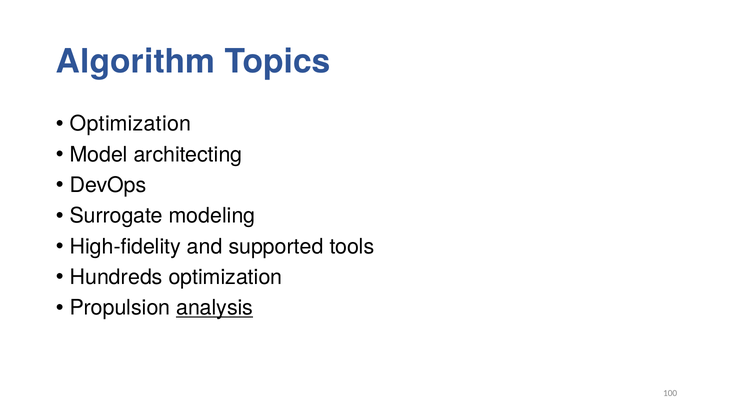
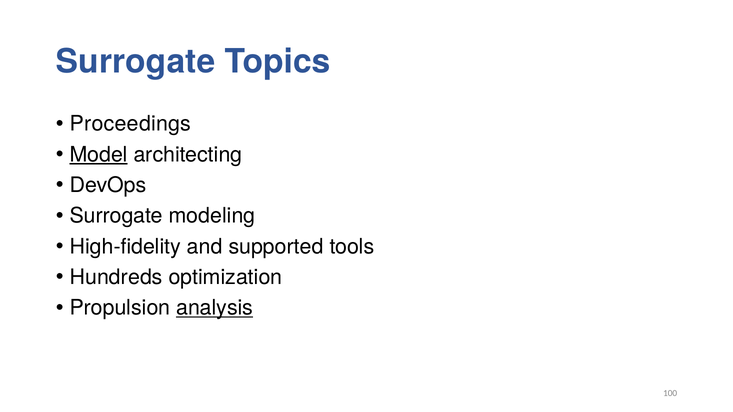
Algorithm: Algorithm -> Surrogate (136, 62)
Optimization: Optimization -> Proceedings (130, 124)
Model underline: none -> present (99, 155)
